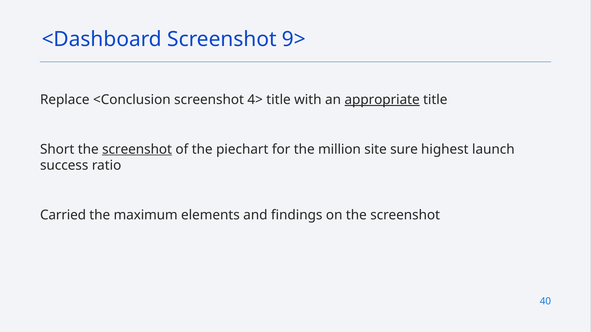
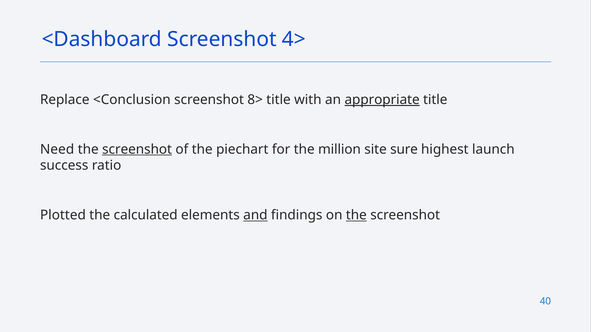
9>: 9> -> 4> (294, 39)
4>: 4> -> 8> (255, 100)
Short: Short -> Need (57, 149)
Carried: Carried -> Plotted (63, 215)
maximum: maximum -> calculated (146, 215)
and underline: none -> present (255, 215)
the underline: none -> present (356, 215)
